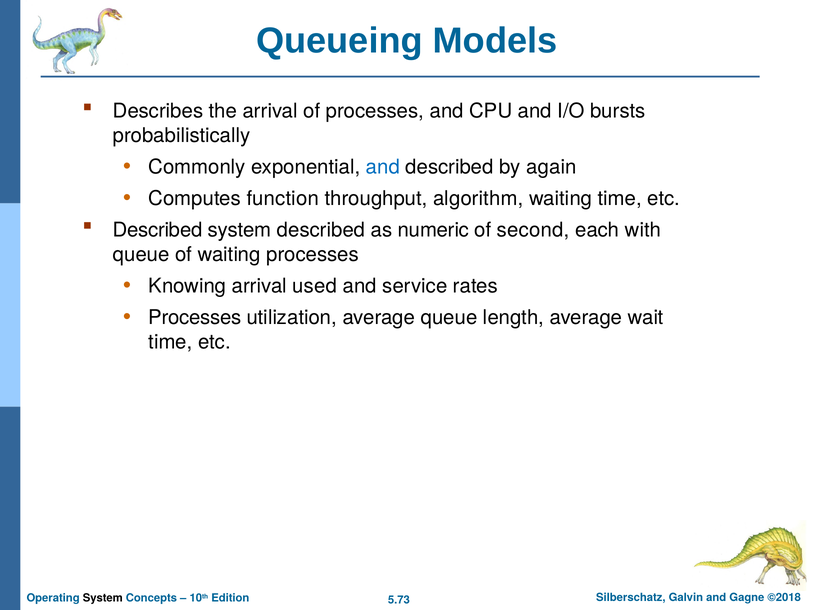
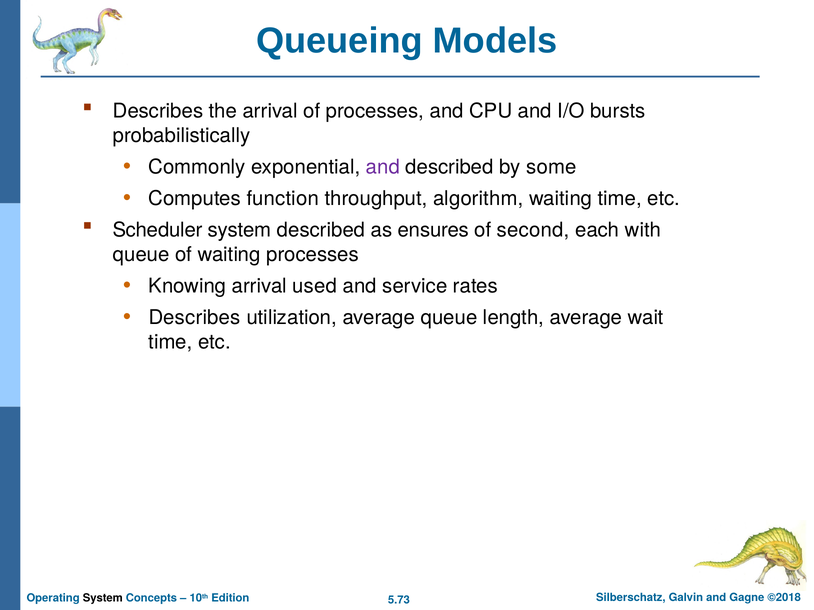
and colour: blue -> purple (383, 167)
again: again -> some (551, 167)
Described: Described -> Scheduler (158, 230)
numeric: numeric -> ensures (433, 230)
Processes: Processes -> Describes (195, 318)
